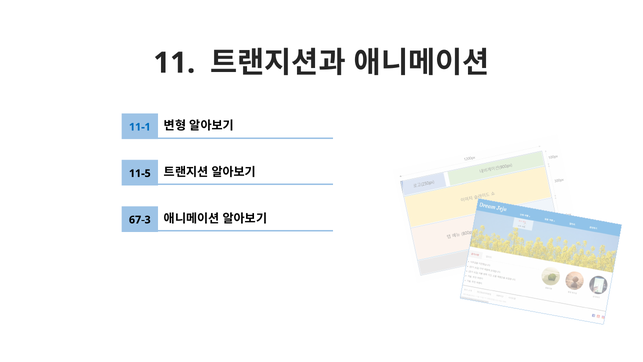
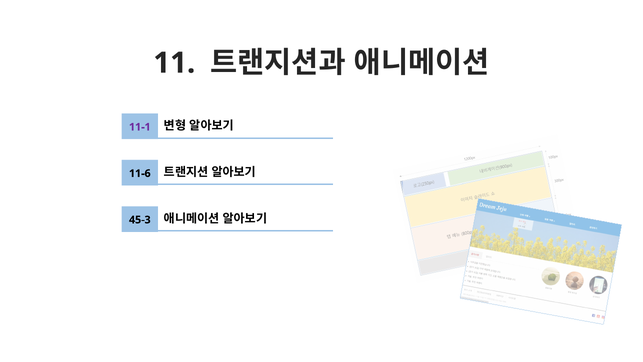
11-1 colour: blue -> purple (140, 127)
11-5: 11-5 -> 11-6 (140, 173)
67-3: 67-3 -> 45-3 (140, 220)
